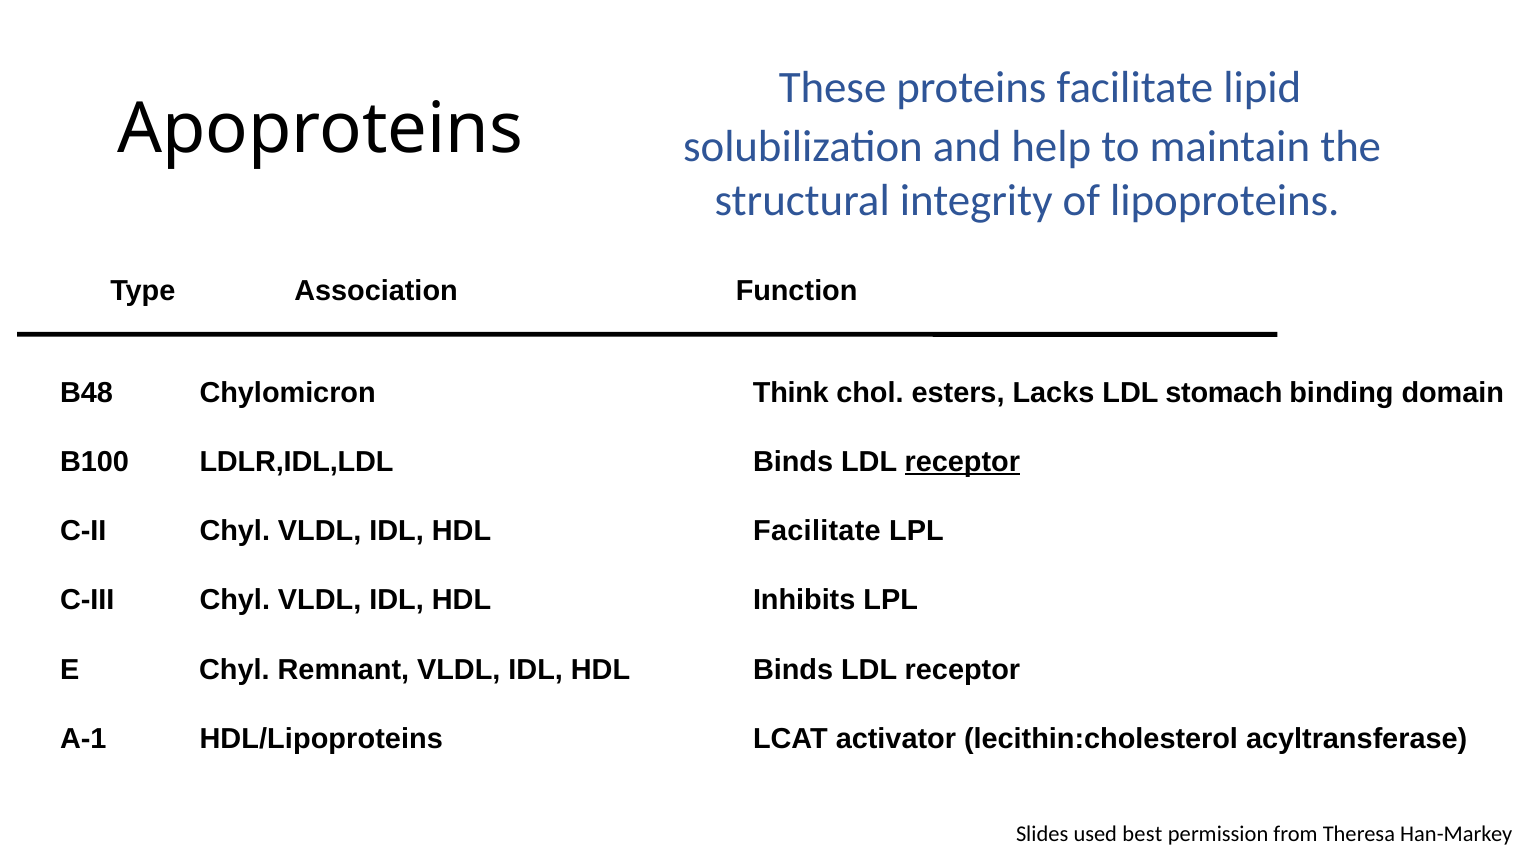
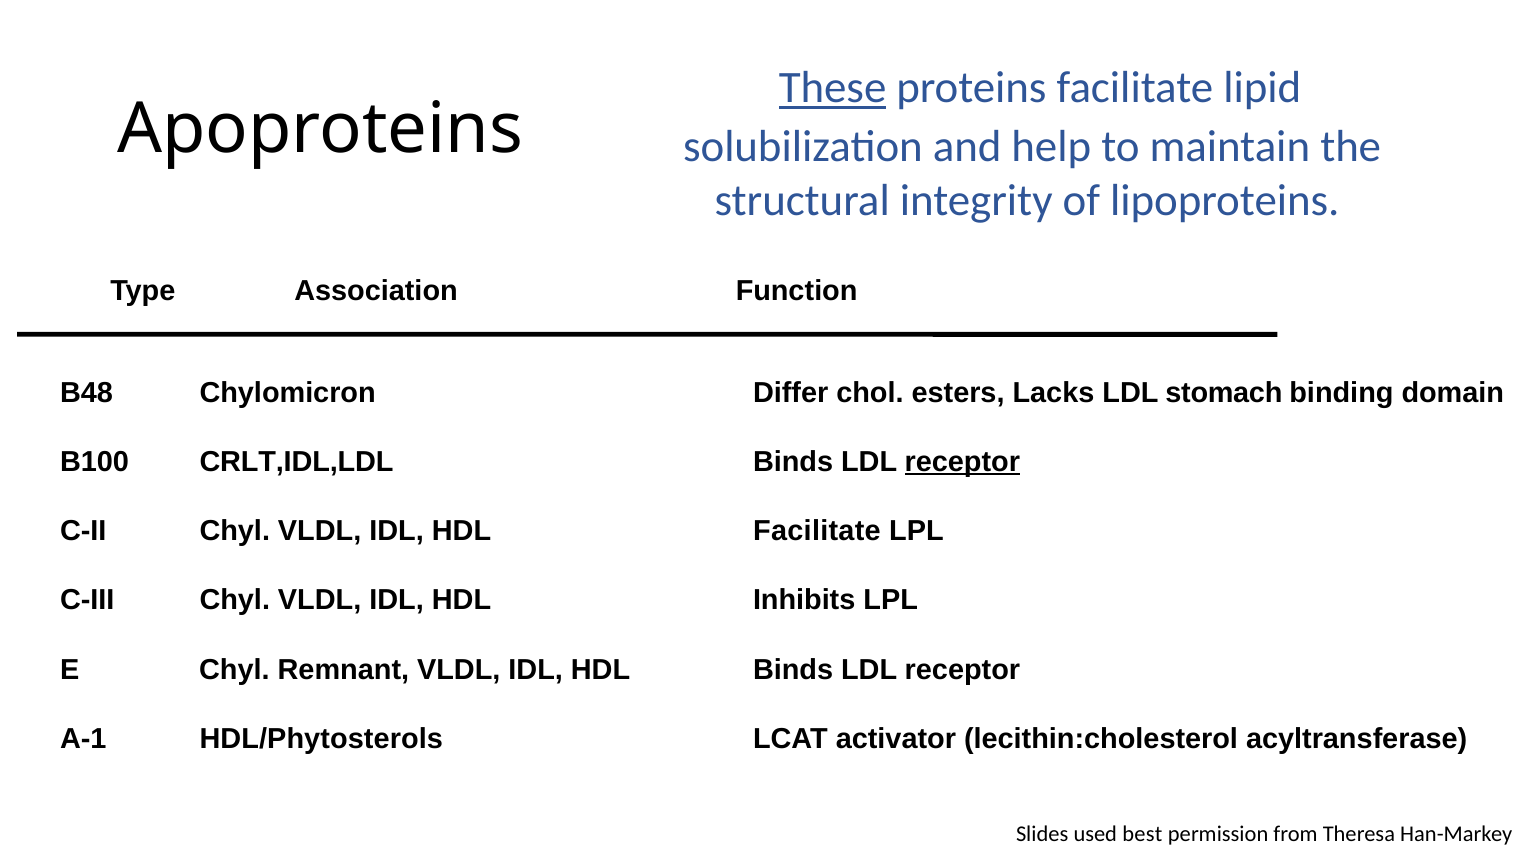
These underline: none -> present (833, 88)
Think: Think -> Differ (791, 393)
LDLR,IDL,LDL: LDLR,IDL,LDL -> CRLT,IDL,LDL (296, 462)
HDL/Lipoproteins: HDL/Lipoproteins -> HDL/Phytosterols (321, 739)
